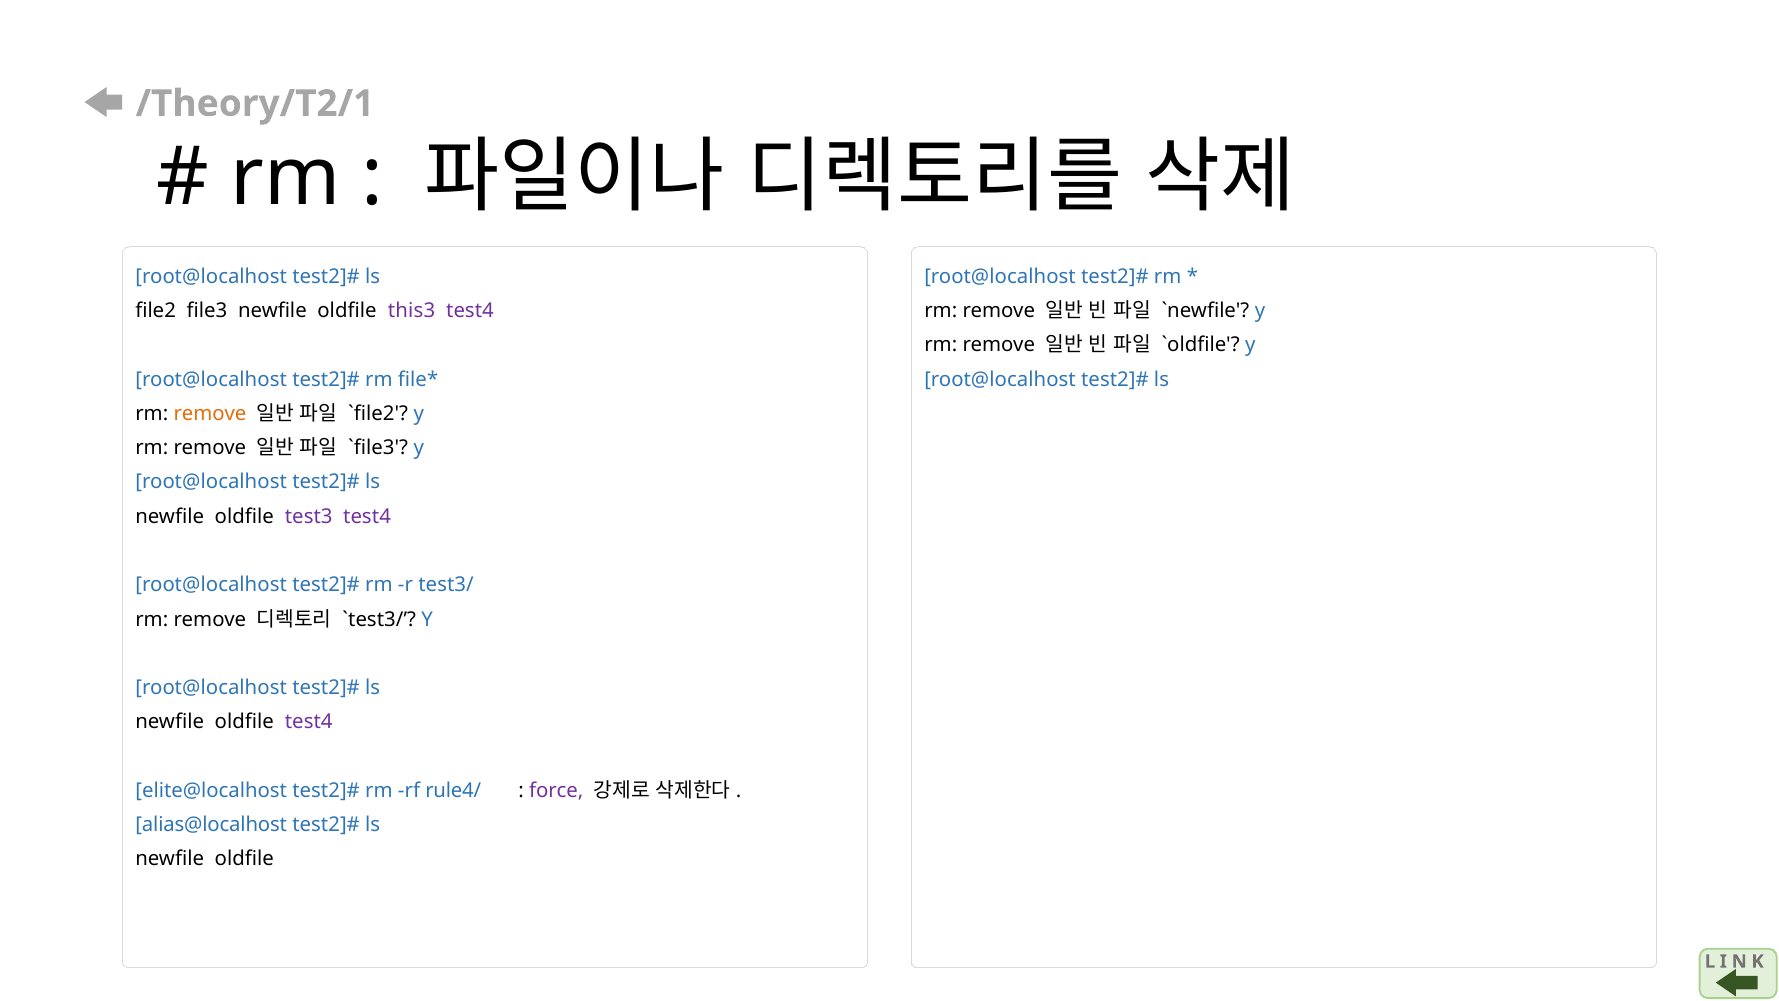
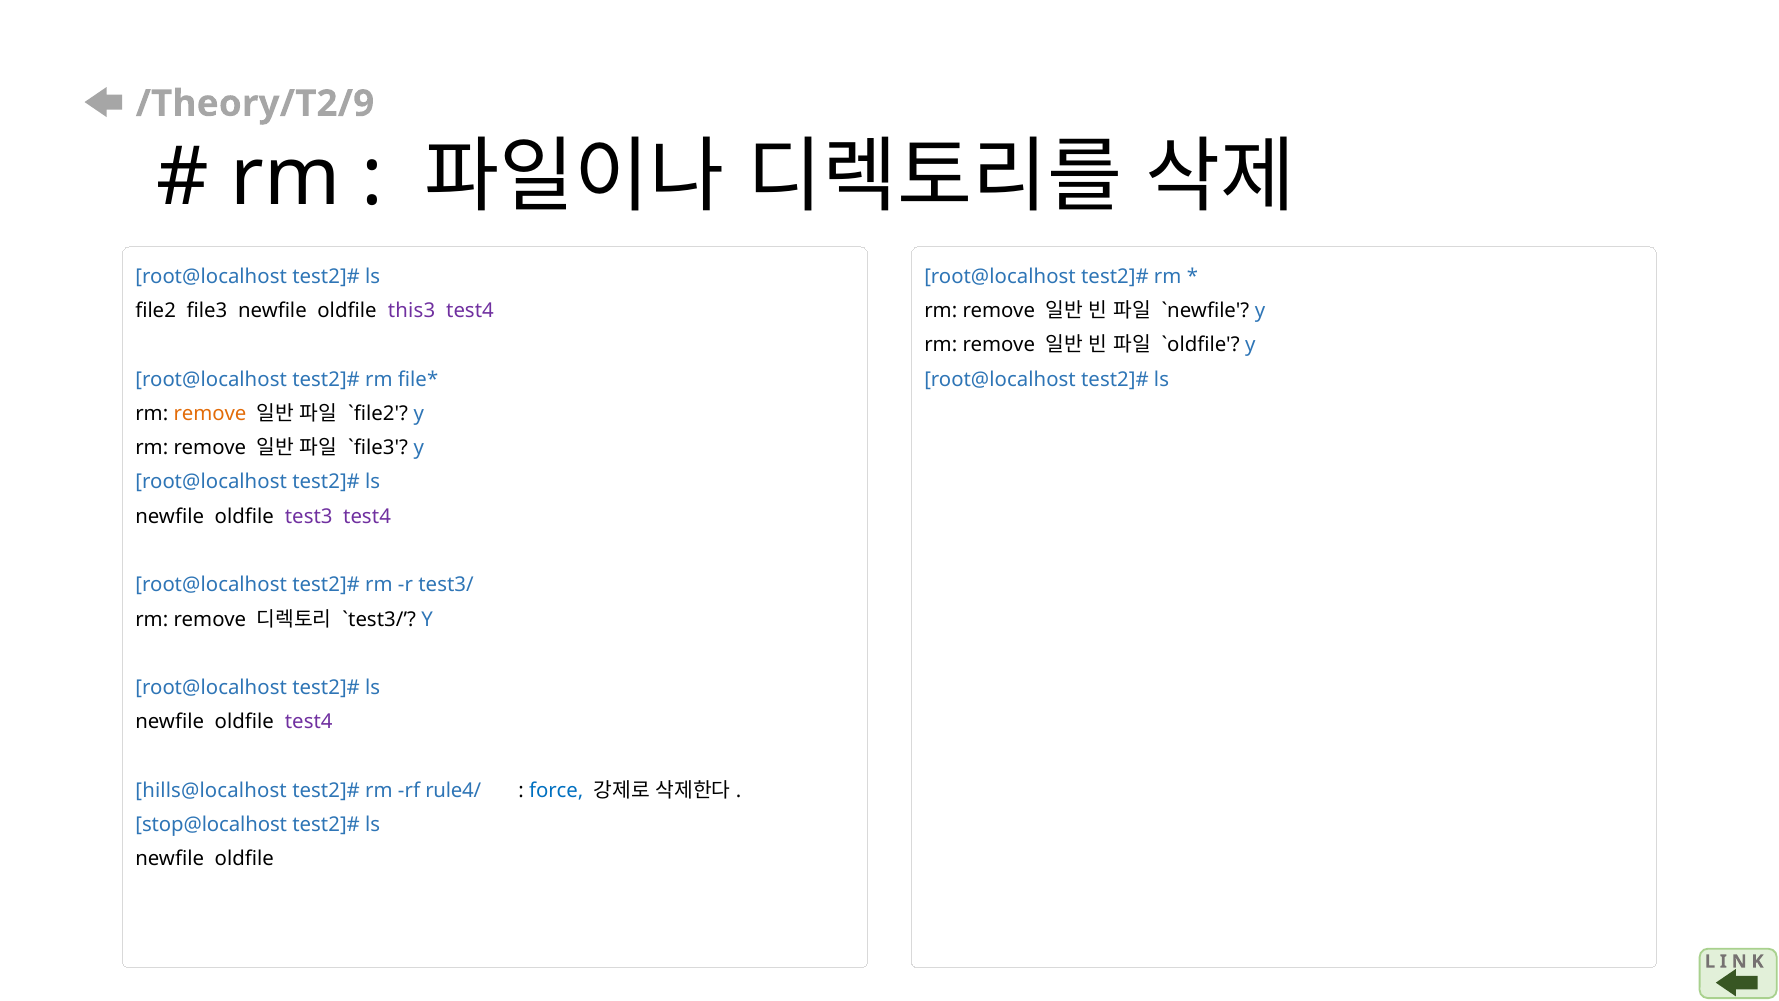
/Theory/T2/1: /Theory/T2/1 -> /Theory/T2/9 (255, 104)
elite@localhost: elite@localhost -> hills@localhost (211, 790)
force colour: purple -> blue (556, 790)
alias@localhost: alias@localhost -> stop@localhost (211, 825)
